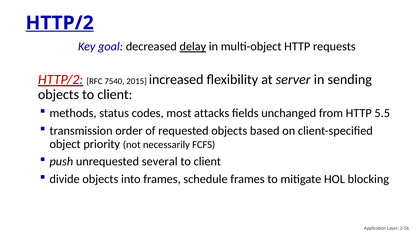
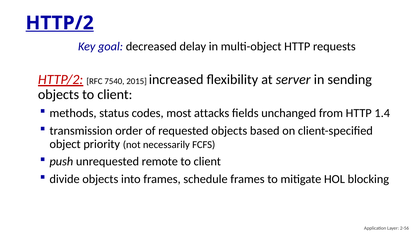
delay underline: present -> none (193, 47)
5.5: 5.5 -> 1.4 (382, 113)
several: several -> remote (160, 162)
